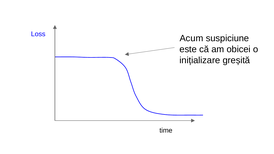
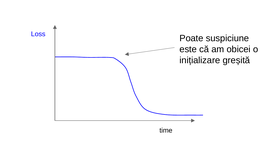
Acum: Acum -> Poate (191, 38)
